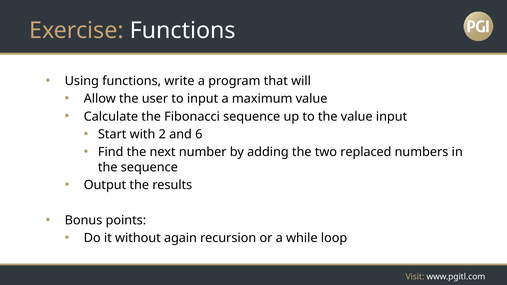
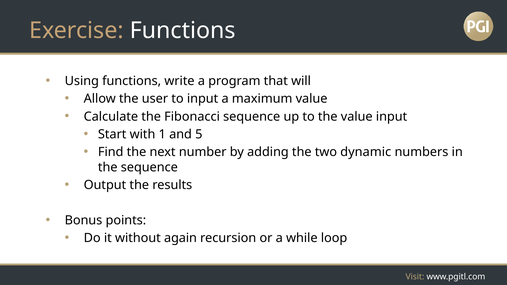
2: 2 -> 1 (162, 134)
6: 6 -> 5 (199, 134)
replaced: replaced -> dynamic (366, 152)
